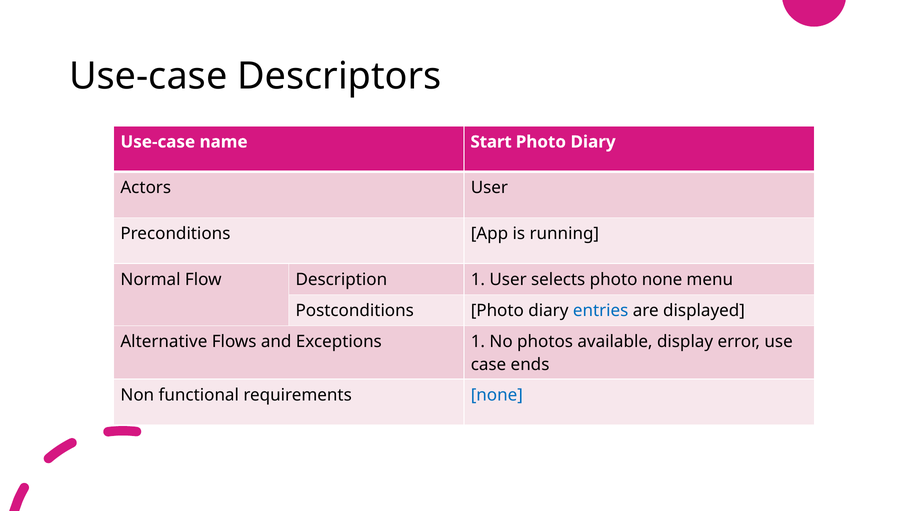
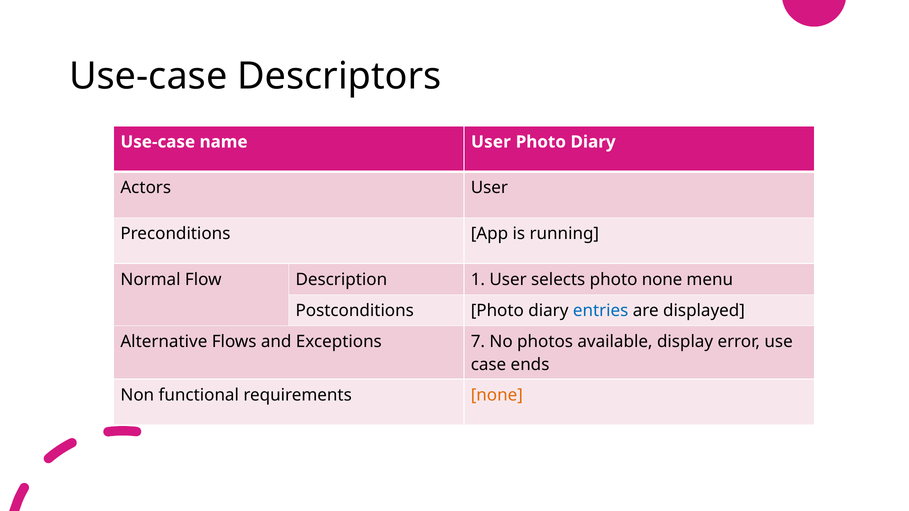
name Start: Start -> User (491, 142)
Exceptions 1: 1 -> 7 (478, 342)
none colour: blue -> orange (497, 395)
